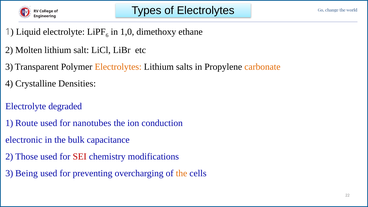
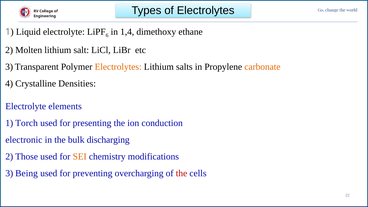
1,0: 1,0 -> 1,4 (127, 32)
degraded: degraded -> elements (65, 106)
Route: Route -> Torch (27, 123)
nanotubes: nanotubes -> presenting (92, 123)
capacitance: capacitance -> discharging (108, 140)
SEI colour: red -> orange (80, 157)
the colour: orange -> red (182, 173)
